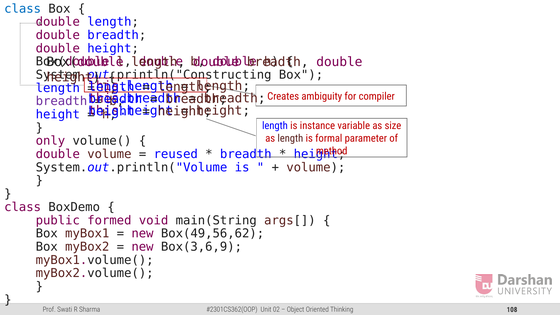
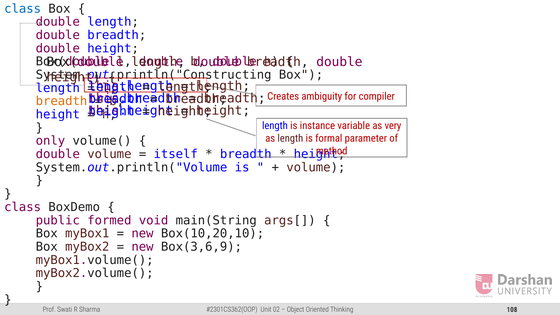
breadth colour: purple -> orange (61, 101)
size: size -> very (393, 126)
reused: reused -> itself (176, 154)
Box(49,56,62: Box(49,56,62 -> Box(10,20,10 (213, 234)
